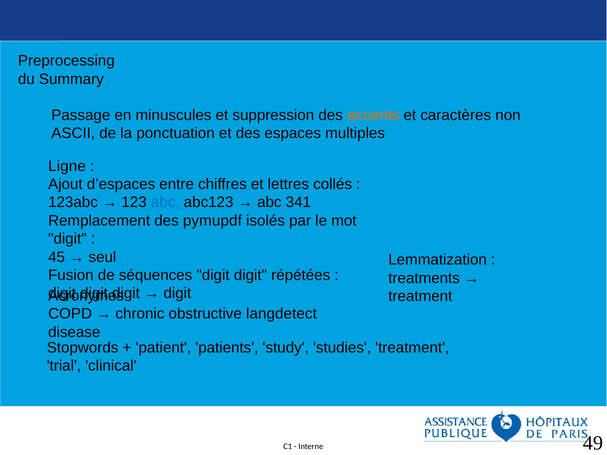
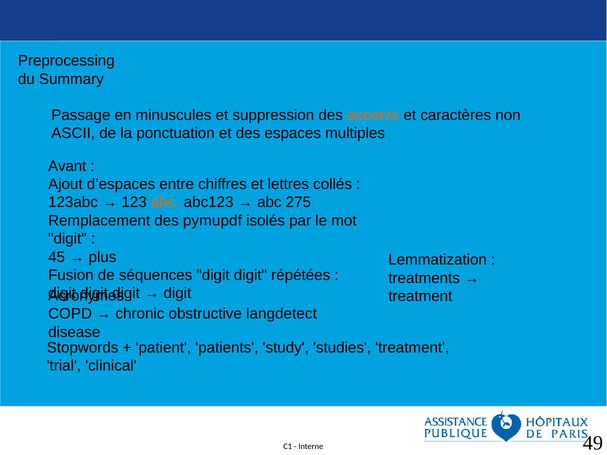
Ligne: Ligne -> Avant (67, 166)
abc colour: blue -> orange (165, 203)
341: 341 -> 275 (298, 203)
seul: seul -> plus (102, 257)
